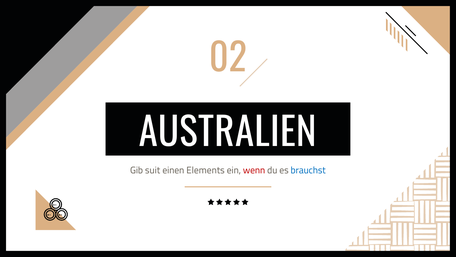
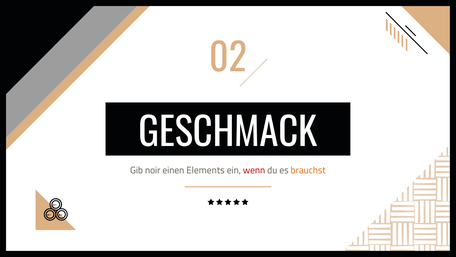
AUSTRALIEN: AUSTRALIEN -> GESCHMACK (228, 133)
suit: suit -> noir (153, 170)
brauchst colour: blue -> orange (308, 170)
